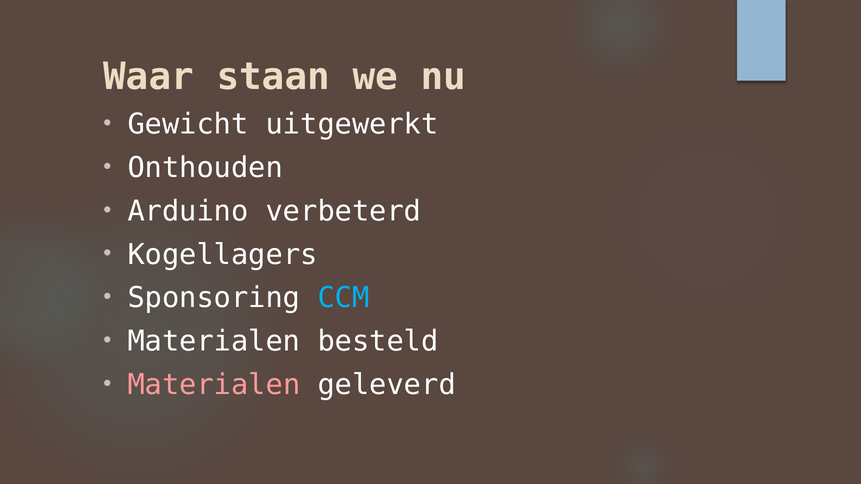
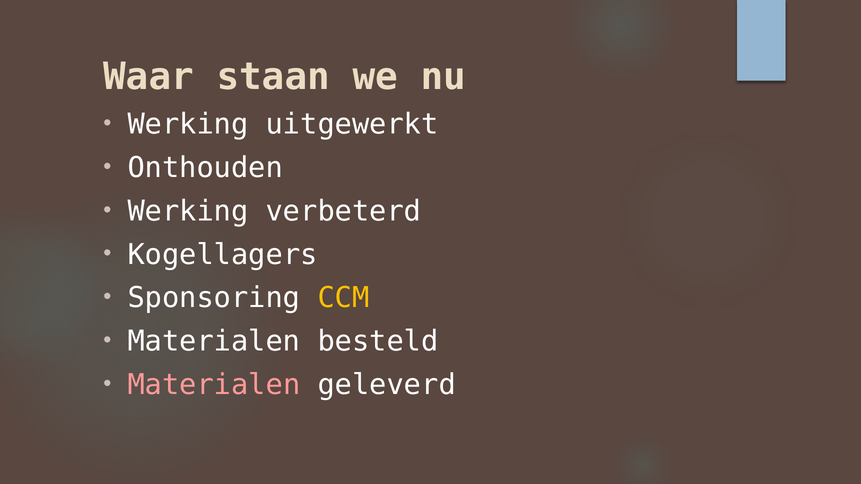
Gewicht: Gewicht -> Werking (188, 124)
Arduino: Arduino -> Werking (188, 211)
CCM colour: light blue -> yellow (344, 298)
